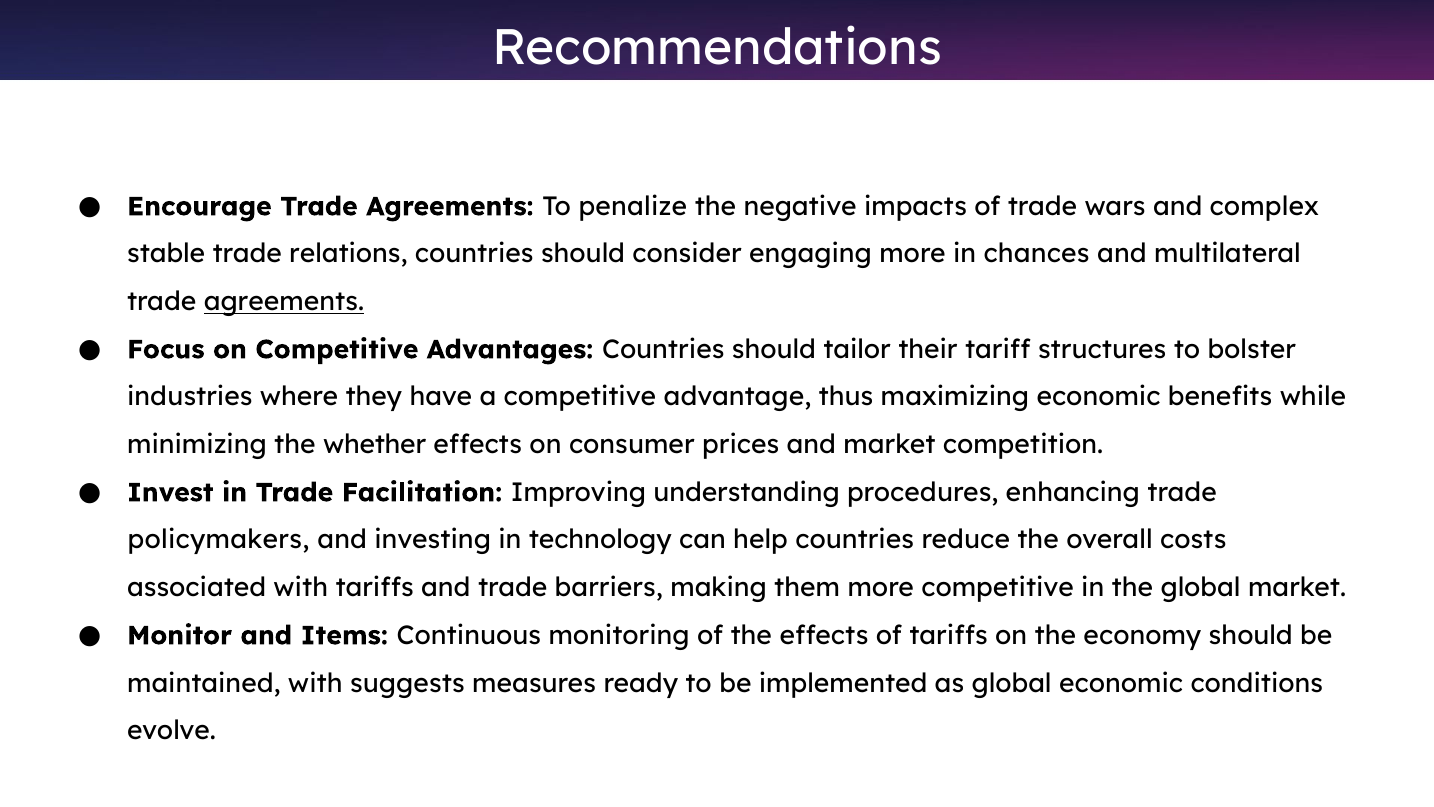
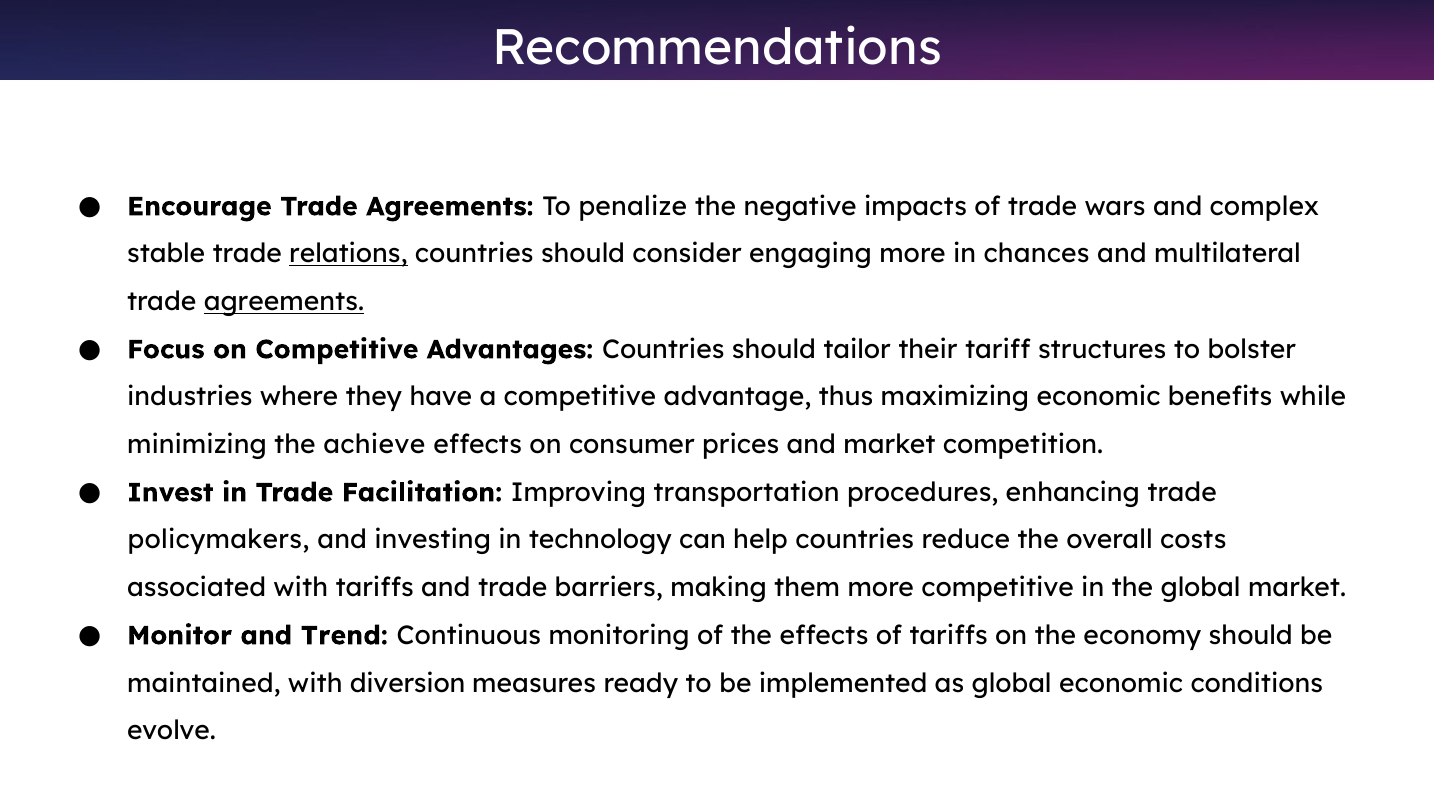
relations underline: none -> present (348, 254)
whether: whether -> achieve (374, 445)
understanding: understanding -> transportation (747, 492)
Items: Items -> Trend (344, 635)
suggests: suggests -> diversion (408, 683)
